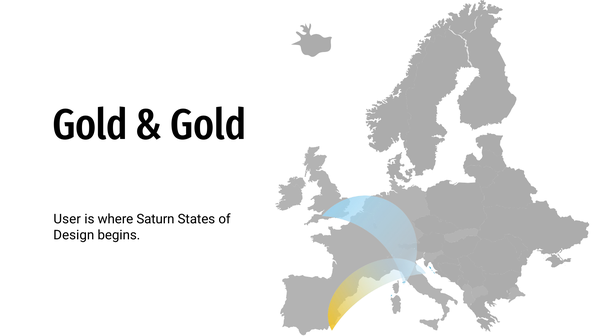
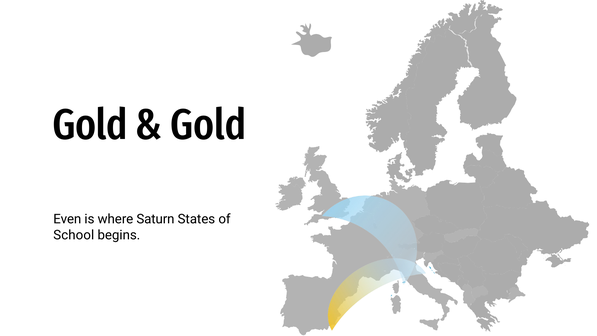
User: User -> Even (67, 219)
Design: Design -> School (74, 235)
